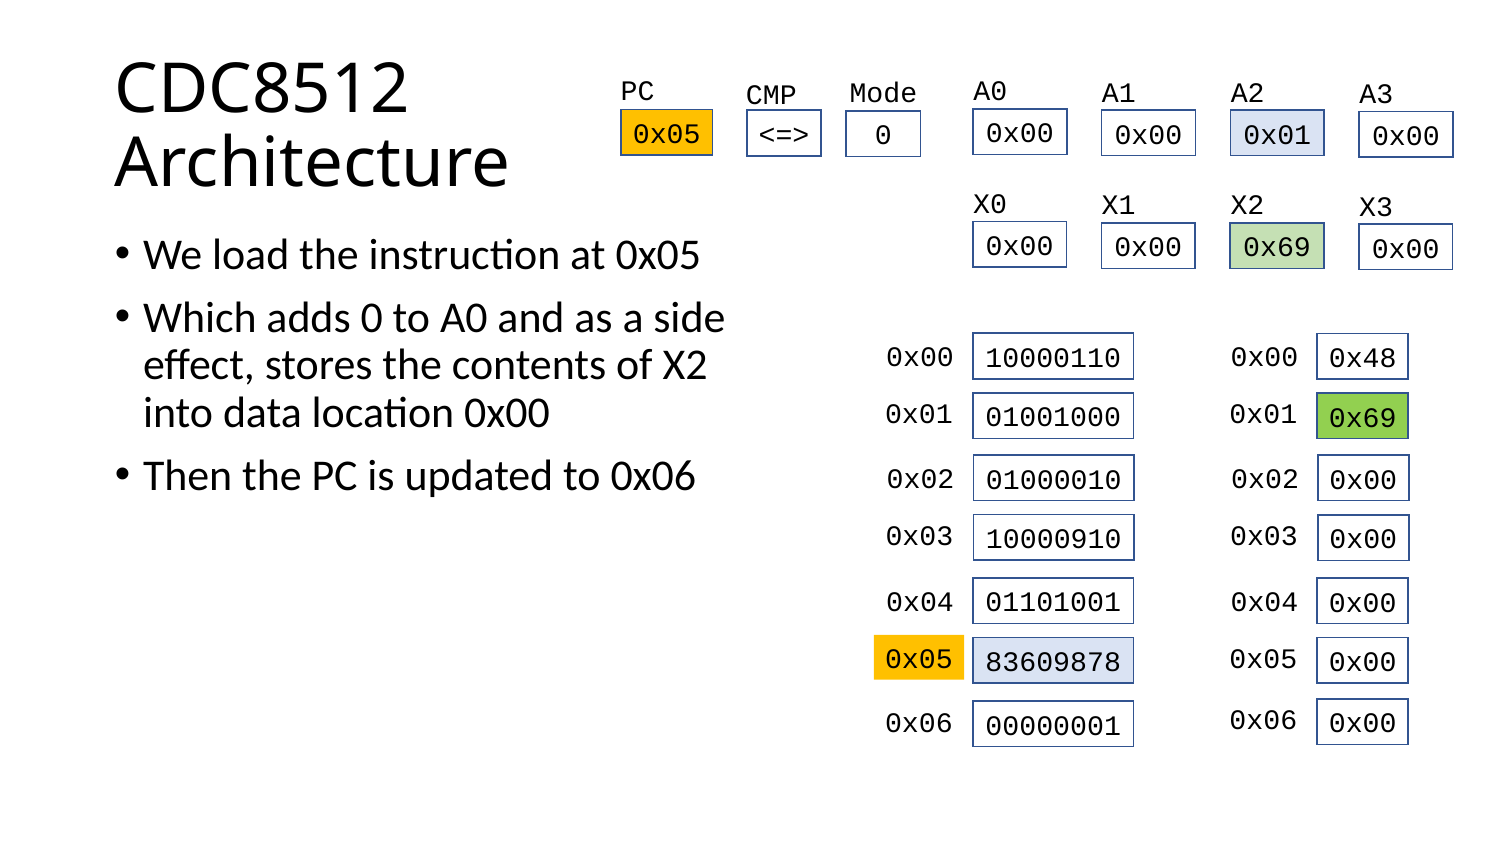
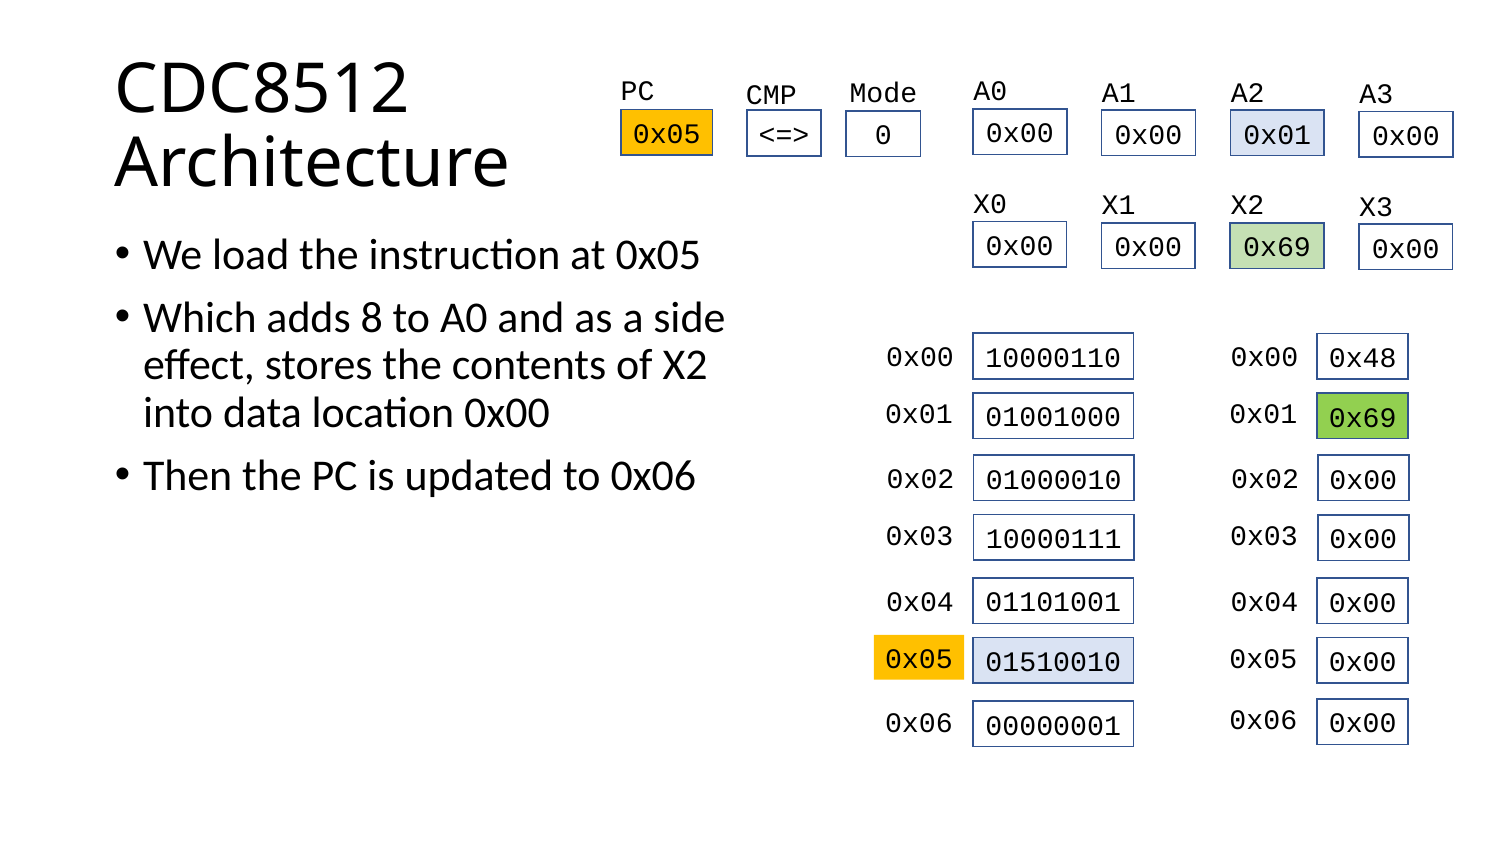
adds 0: 0 -> 8 (372, 318)
10000910: 10000910 -> 10000111 (1054, 540)
83609878: 83609878 -> 01510010 (1053, 662)
